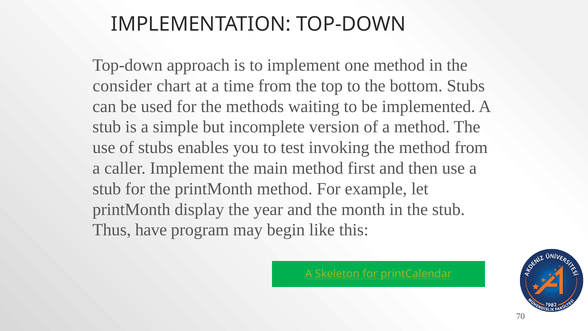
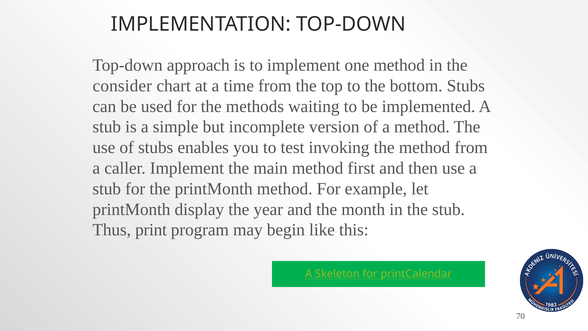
have: have -> print (151, 230)
